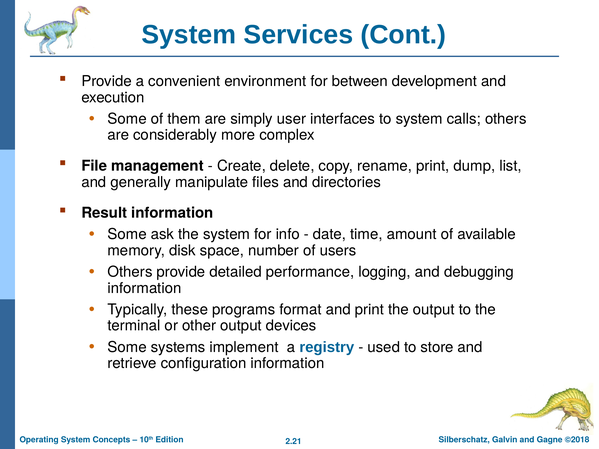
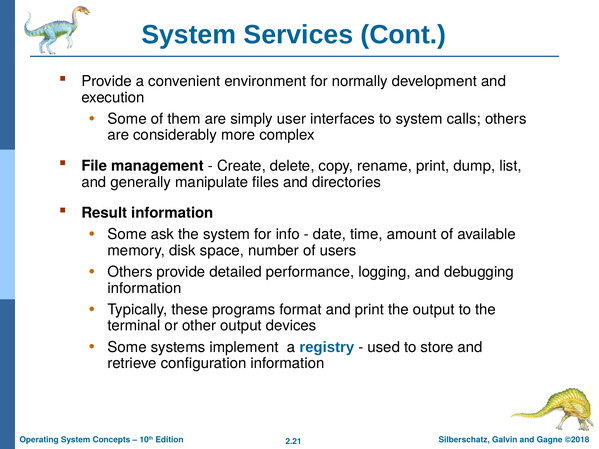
between: between -> normally (360, 81)
